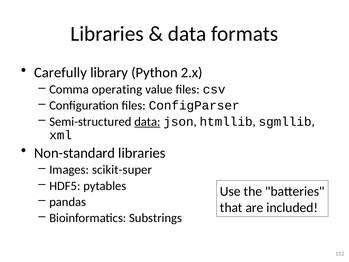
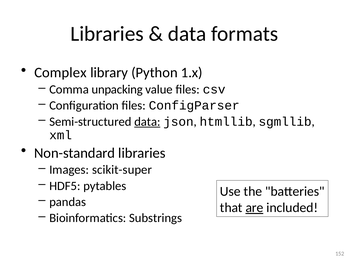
Carefully: Carefully -> Complex (60, 73)
2.x: 2.x -> 1.x (192, 73)
operating: operating -> unpacking (117, 89)
are underline: none -> present (254, 207)
